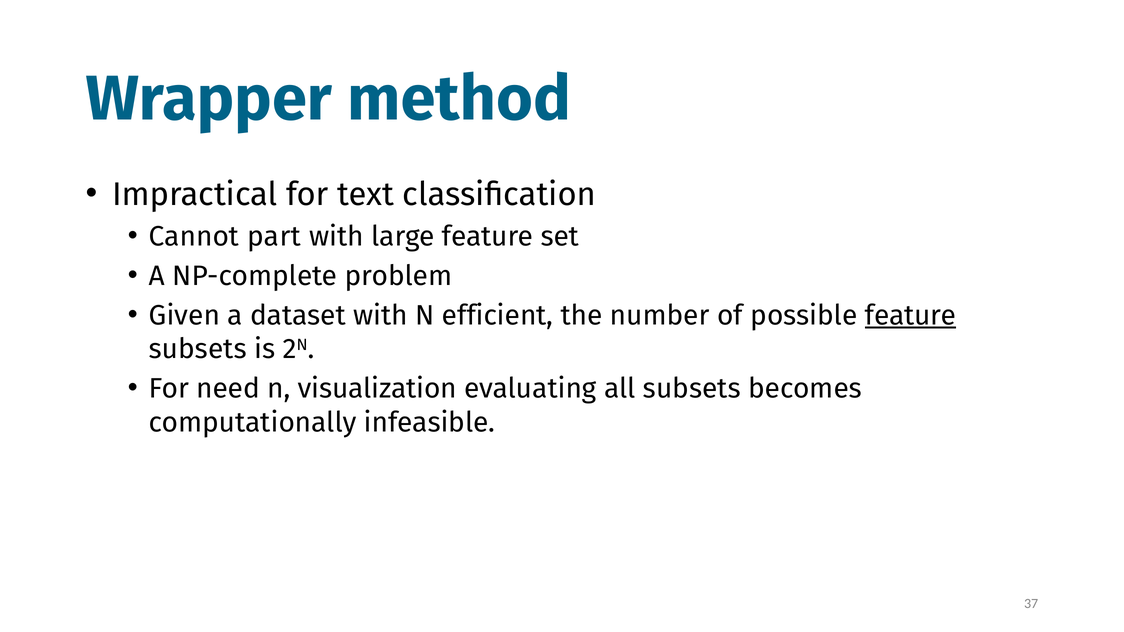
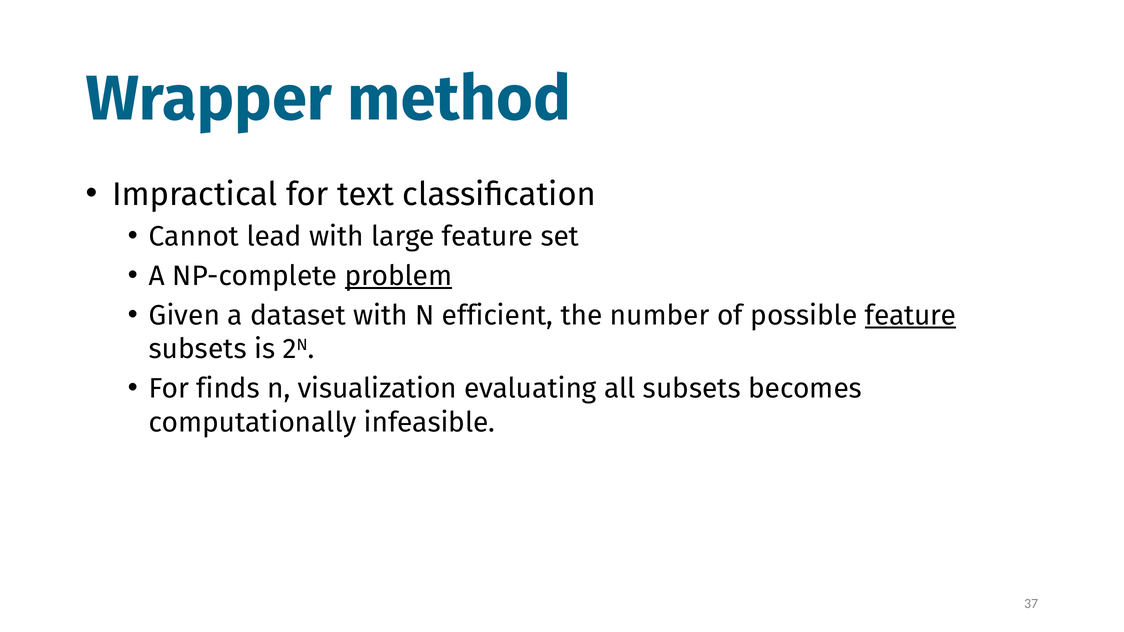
part: part -> lead (274, 236)
problem underline: none -> present (398, 276)
need: need -> finds (228, 389)
